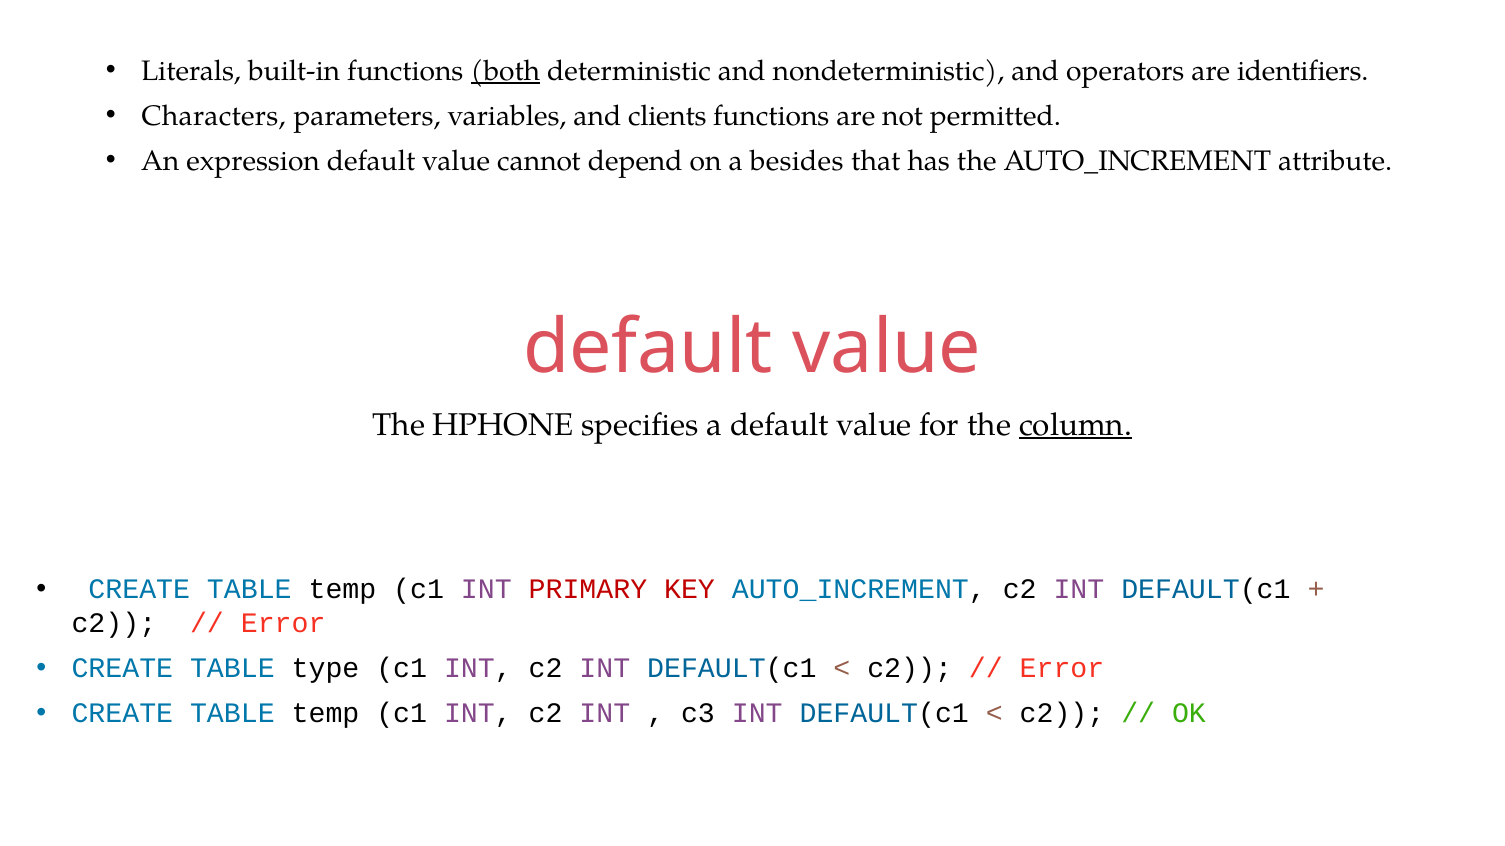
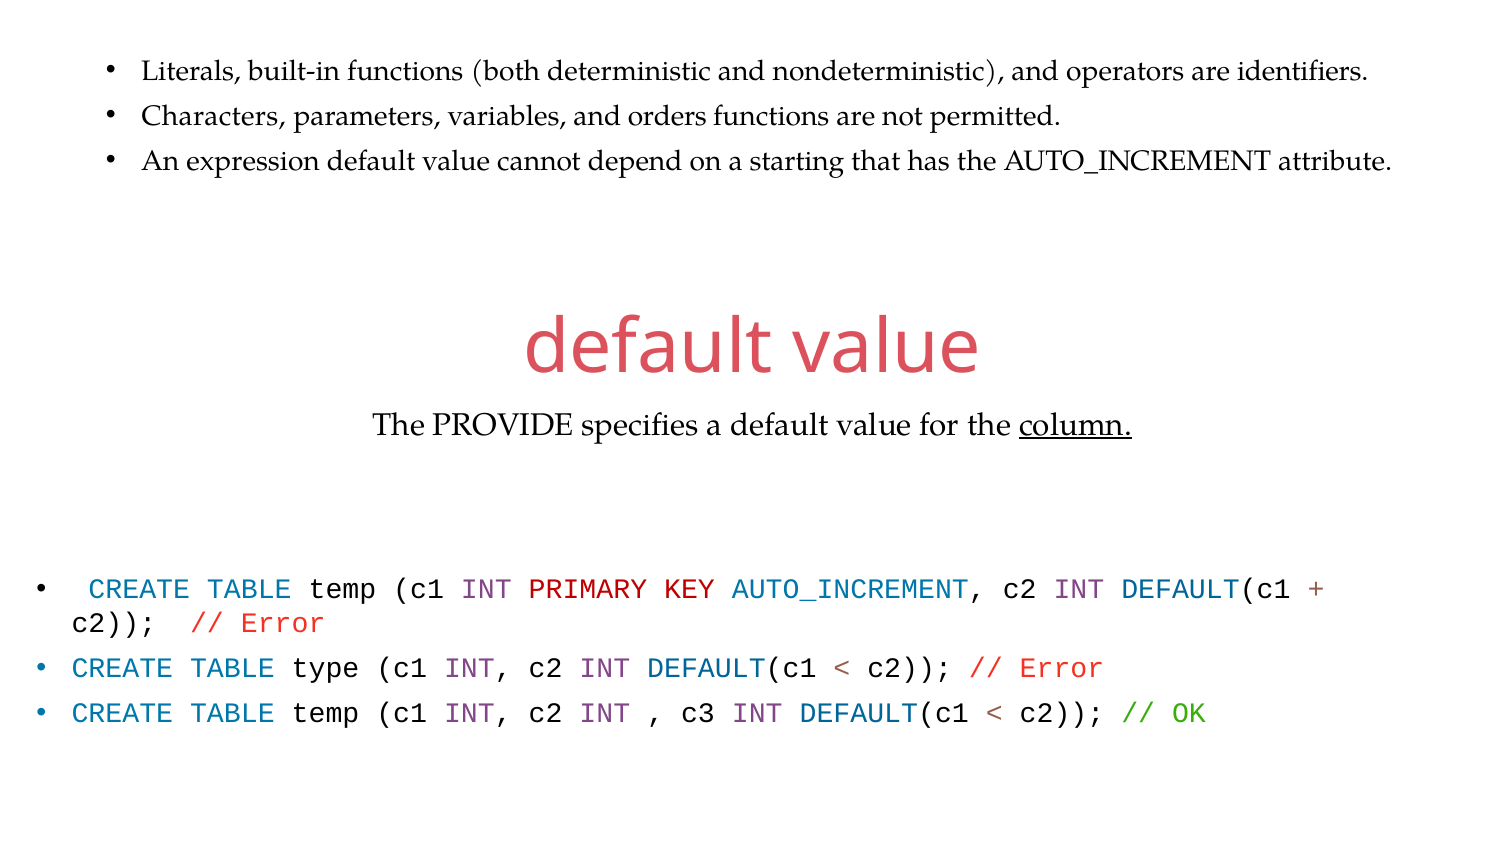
both underline: present -> none (505, 71)
clients: clients -> orders (667, 116)
besides: besides -> starting (797, 161)
HPHONE: HPHONE -> PROVIDE (503, 425)
